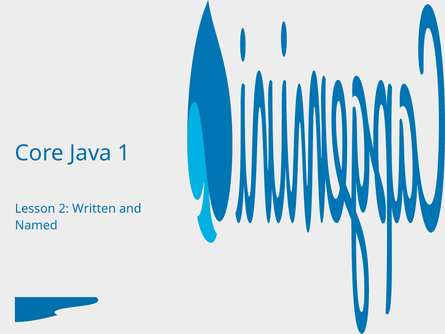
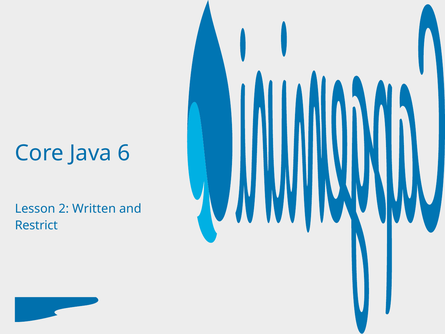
1: 1 -> 6 (124, 153)
Named: Named -> Restrict (36, 225)
